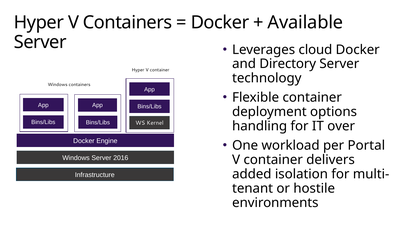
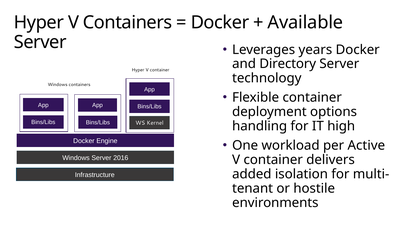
cloud: cloud -> years (315, 50)
over: over -> high (341, 126)
Portal: Portal -> Active (366, 146)
